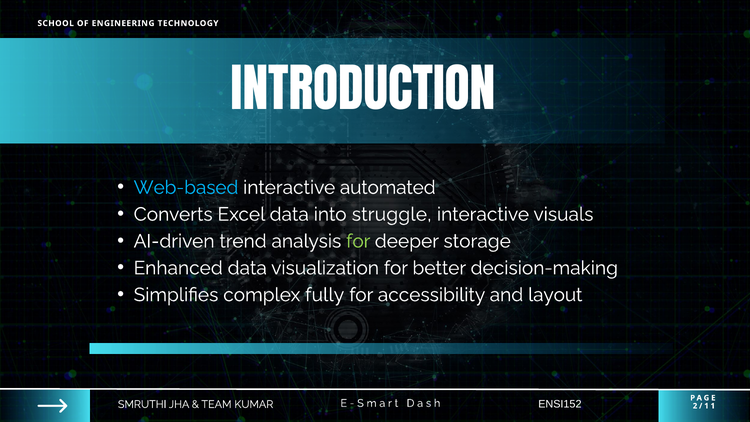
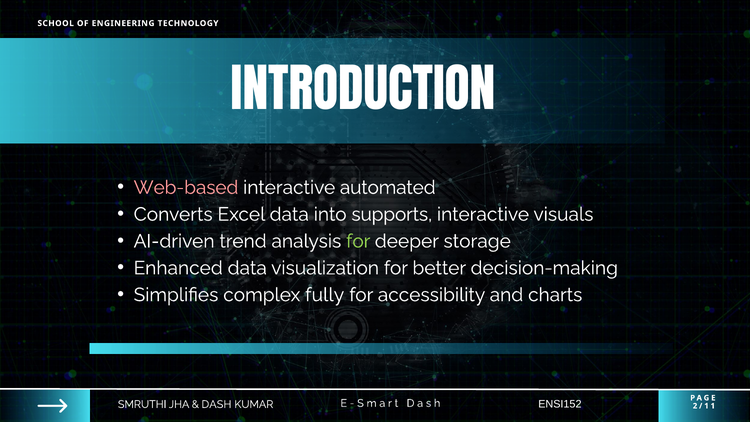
Web-based colour: light blue -> pink (186, 187)
struggle: struggle -> supports (392, 214)
layout: layout -> charts (555, 295)
TEAM: TEAM -> DASH (216, 404)
